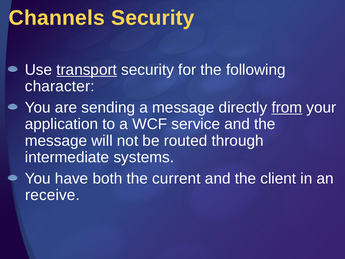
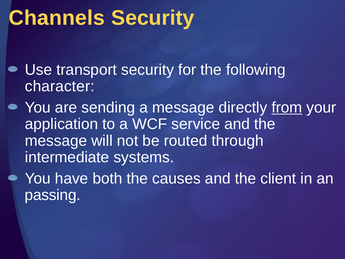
transport underline: present -> none (87, 70)
current: current -> causes (176, 178)
receive: receive -> passing (53, 195)
